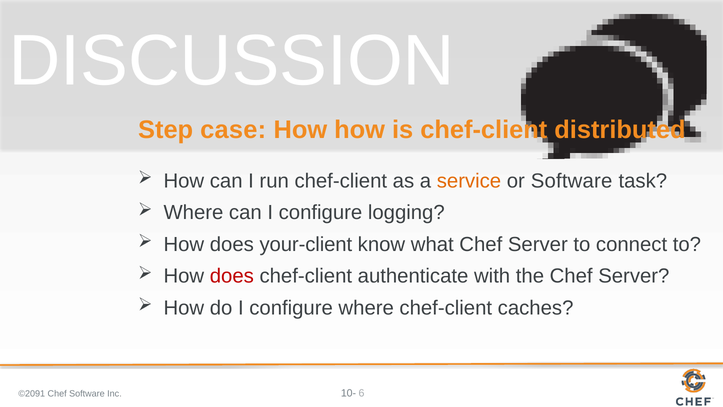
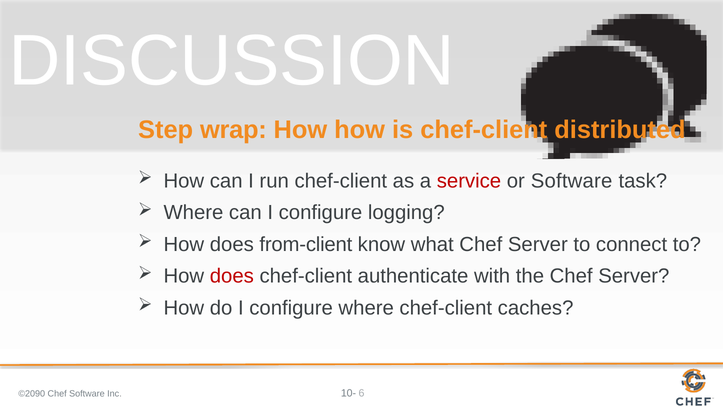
case: case -> wrap (233, 130)
service colour: orange -> red (469, 181)
your-client: your-client -> from-client (306, 244)
©2091: ©2091 -> ©2090 (32, 393)
